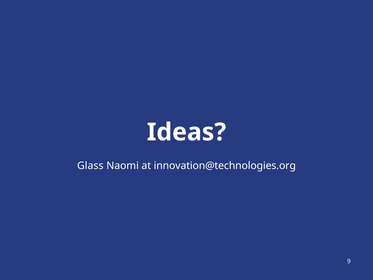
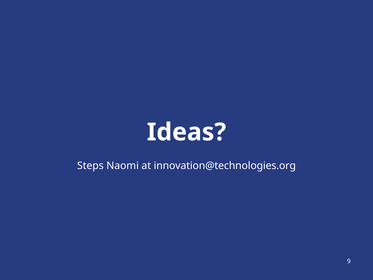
Glass: Glass -> Steps (90, 165)
